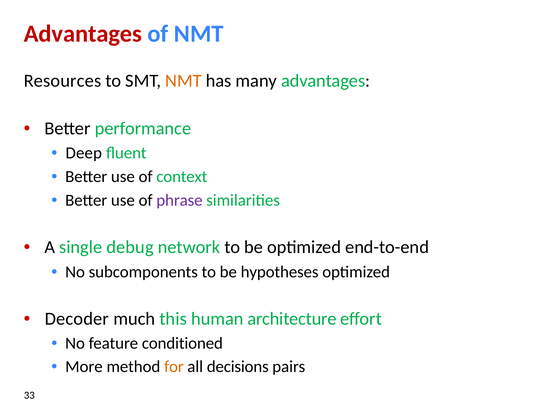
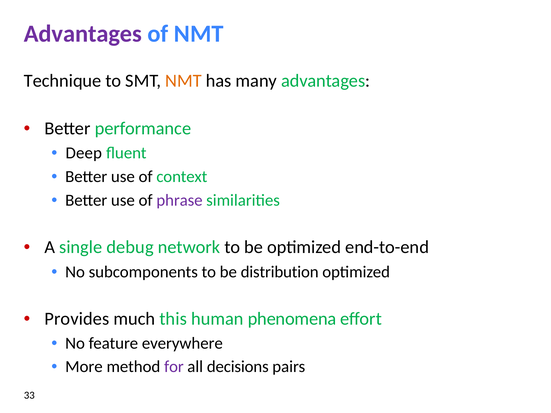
Advantages colour: red -> purple (83, 34)
Resources: Resources -> Technique (63, 81)
hypotheses: hypotheses -> distribution (280, 272)
Decoder: Decoder -> Provides (77, 319)
architecture: architecture -> phenomena (292, 319)
conditioned: conditioned -> everywhere (182, 343)
for colour: orange -> purple (174, 367)
